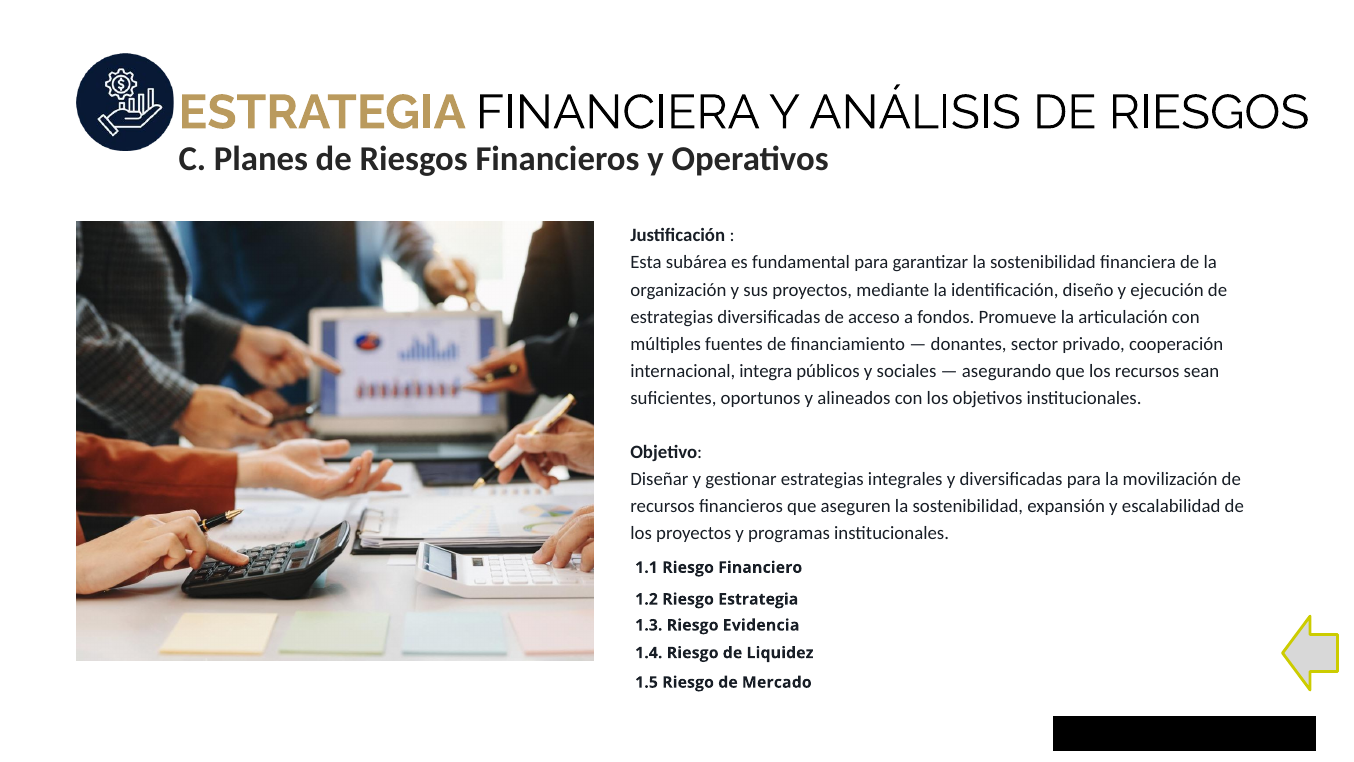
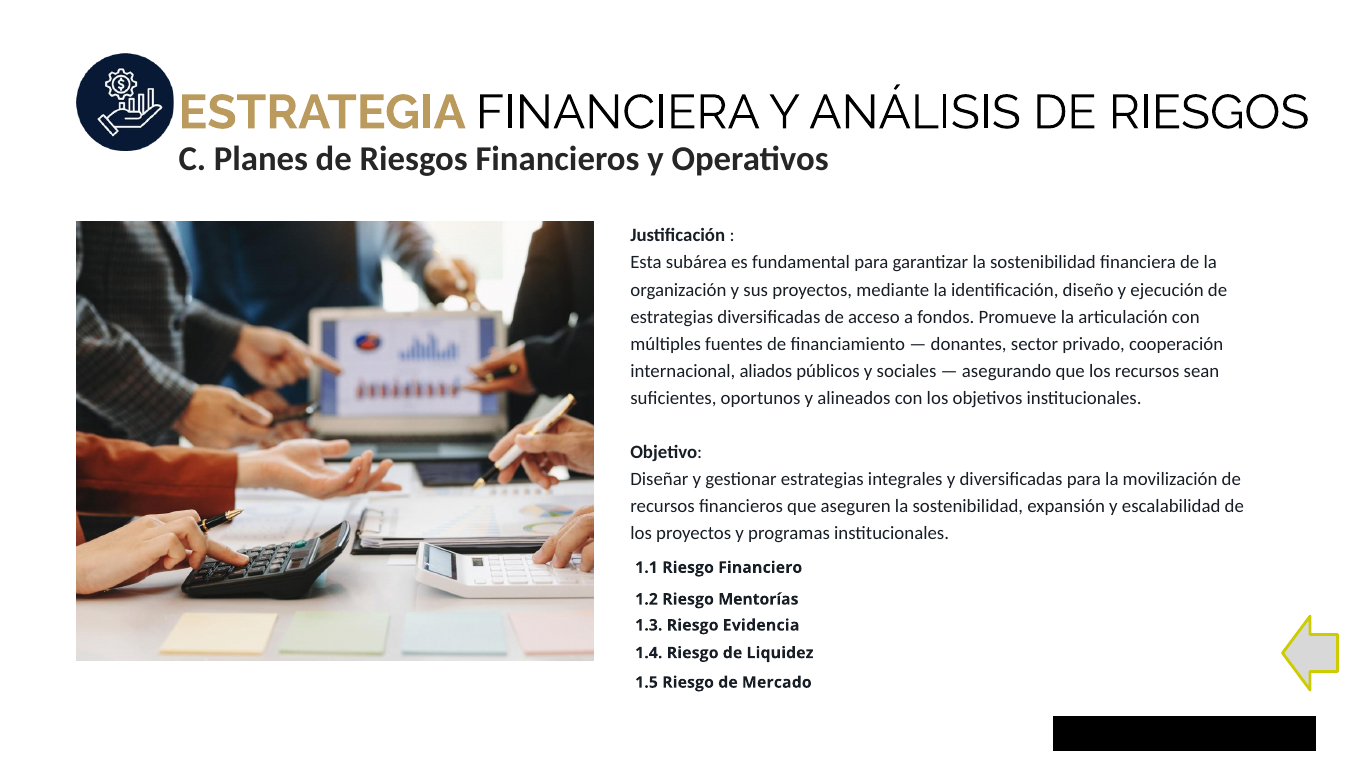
integra: integra -> aliados (766, 371)
Riesgo Estrategia: Estrategia -> Mentorías (758, 599)
